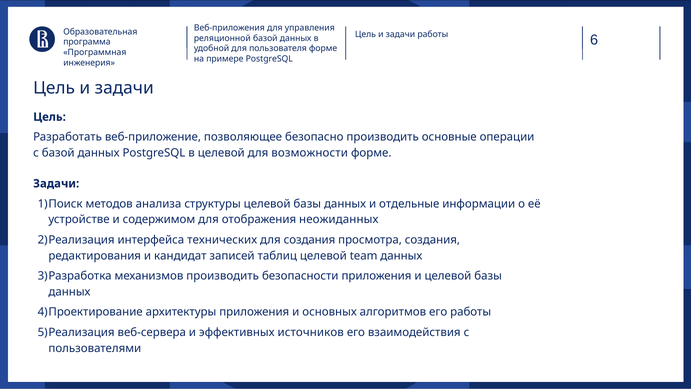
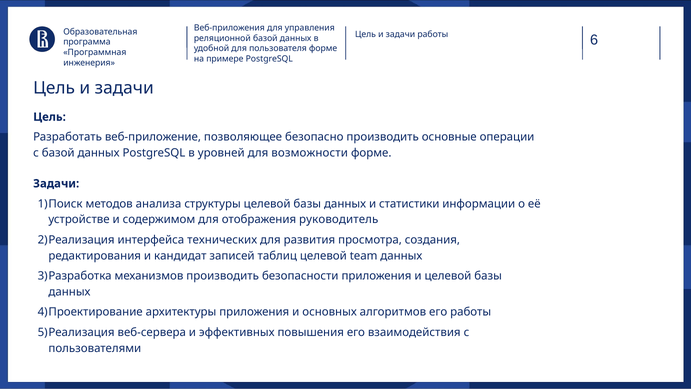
в целевой: целевой -> уровней (221, 153)
отдельные: отдельные -> статистики (409, 204)
неожиданных: неожиданных -> руководитель (339, 220)
для создания: создания -> развития (309, 240)
источников: источников -> повышения (311, 332)
